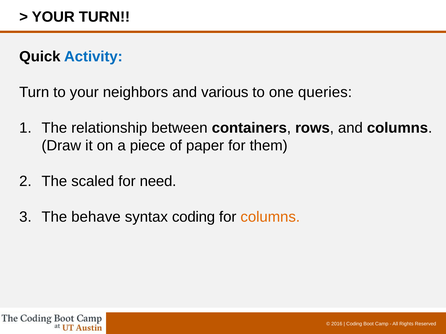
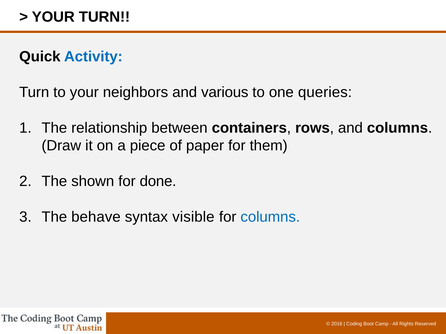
scaled: scaled -> shown (93, 182)
need: need -> done (158, 182)
syntax coding: coding -> visible (193, 217)
columns colour: orange -> blue (270, 217)
